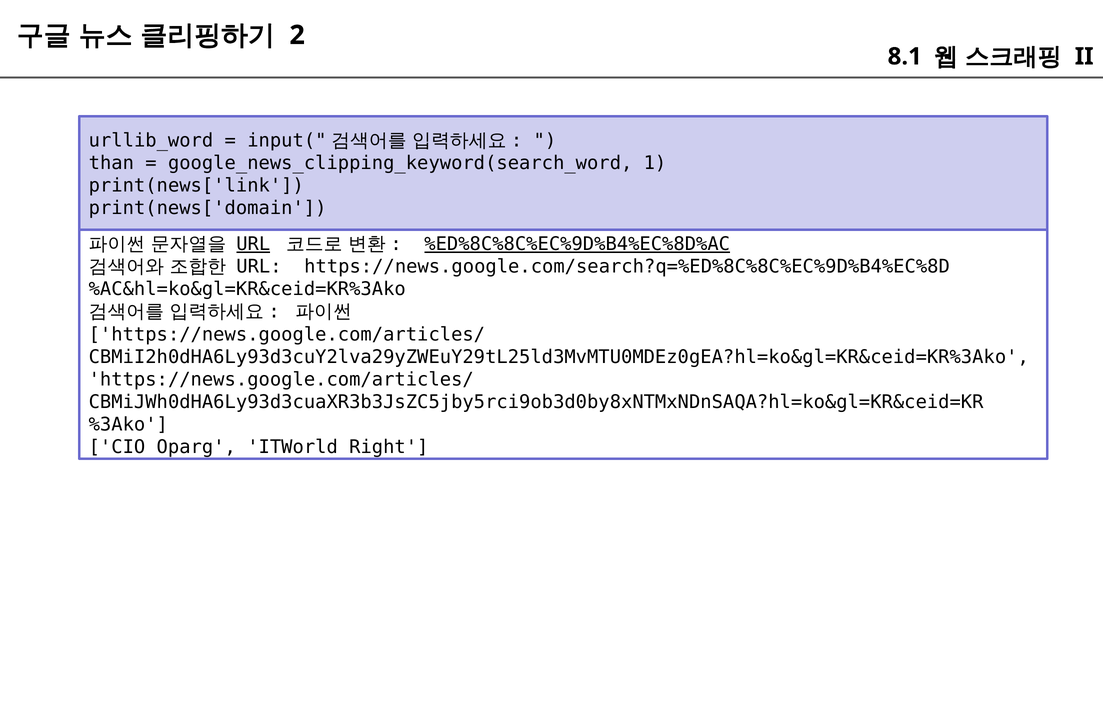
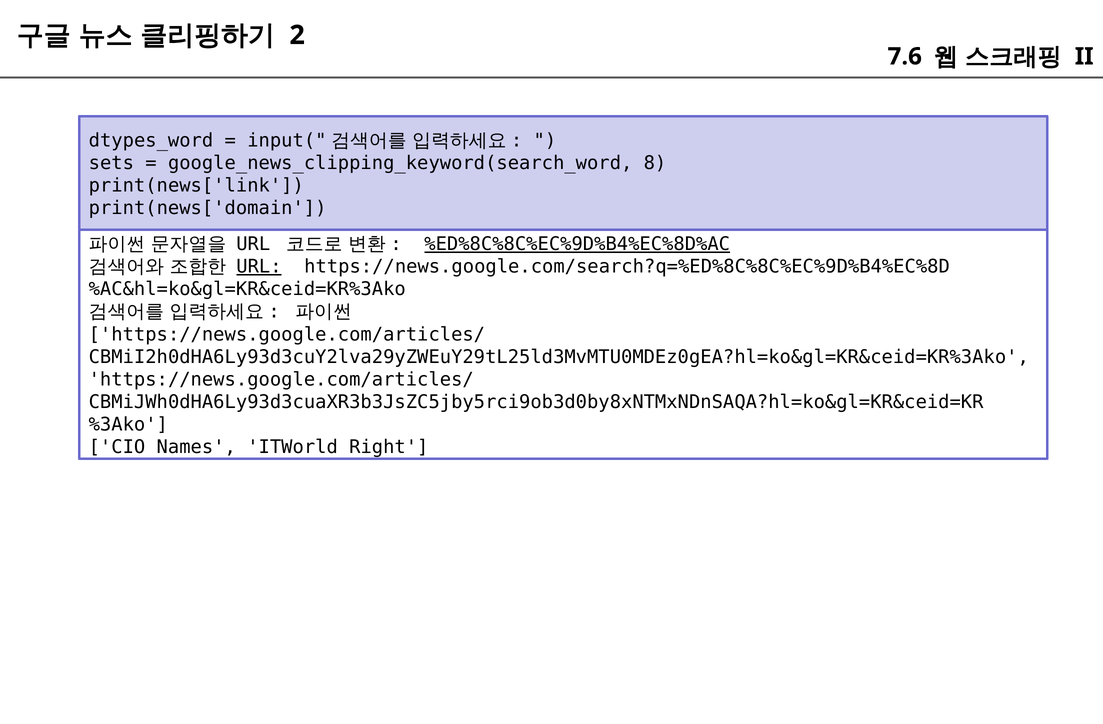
8.1: 8.1 -> 7.6 (905, 57)
urllib_word: urllib_word -> dtypes_word (151, 141)
than: than -> sets (111, 163)
1: 1 -> 8 (655, 163)
URL underline: present -> none (253, 244)
URL underline: none -> present (259, 267)
Oparg: Oparg -> Names (196, 447)
